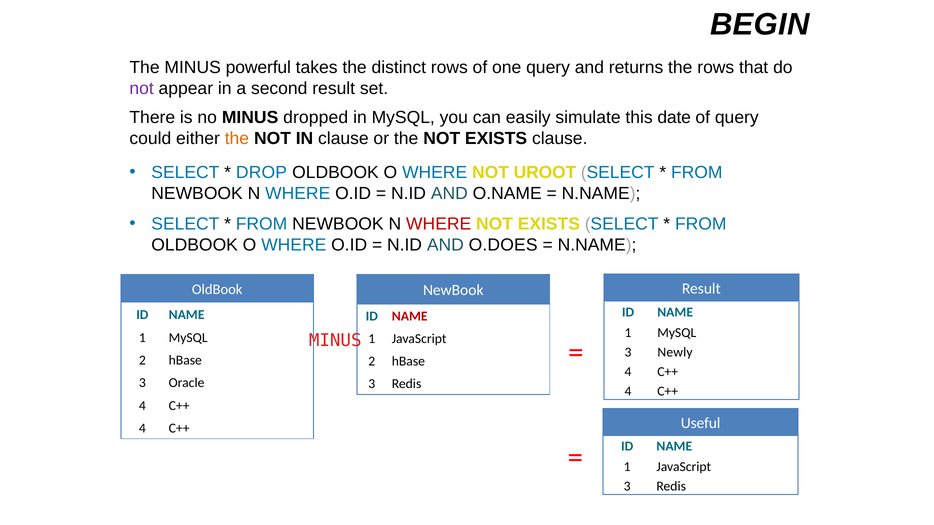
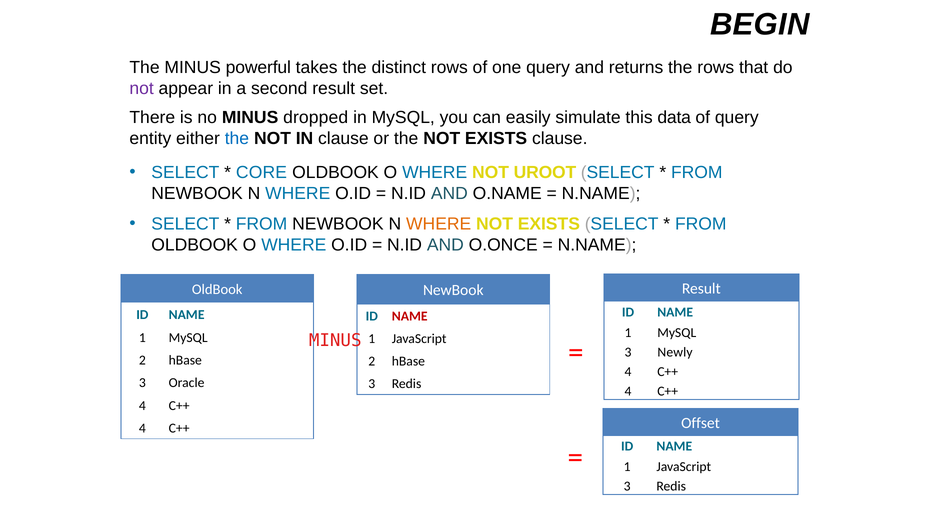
date: date -> data (674, 117)
could: could -> entity (150, 138)
the colour: orange -> blue (237, 138)
DROP: DROP -> CORE (261, 173)
WHERE colour: red -> orange (439, 224)
O.DOES: O.DOES -> O.ONCE (503, 245)
Useful: Useful -> Offset (701, 423)
